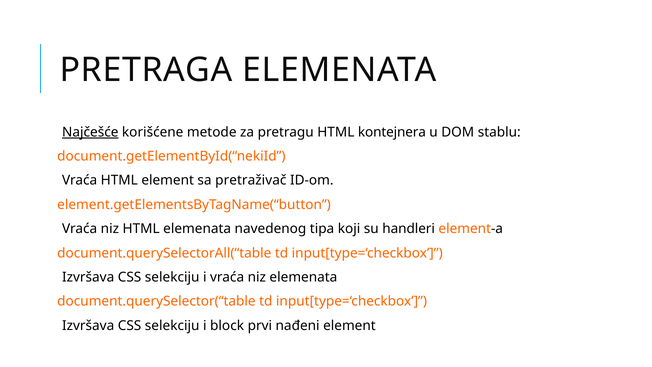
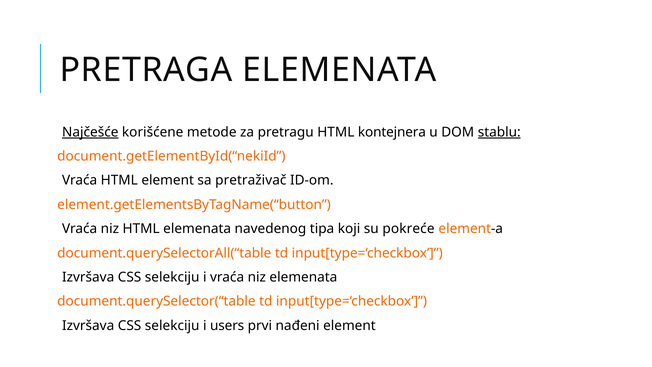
stablu underline: none -> present (499, 132)
handleri: handleri -> pokreće (409, 229)
block: block -> users (227, 325)
